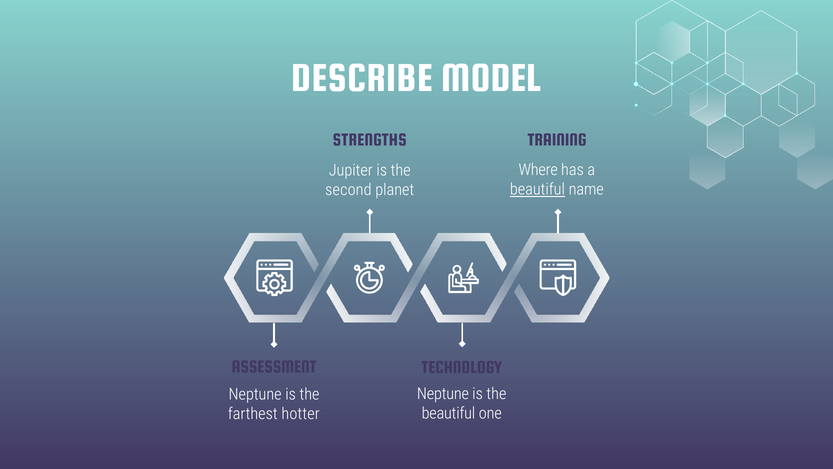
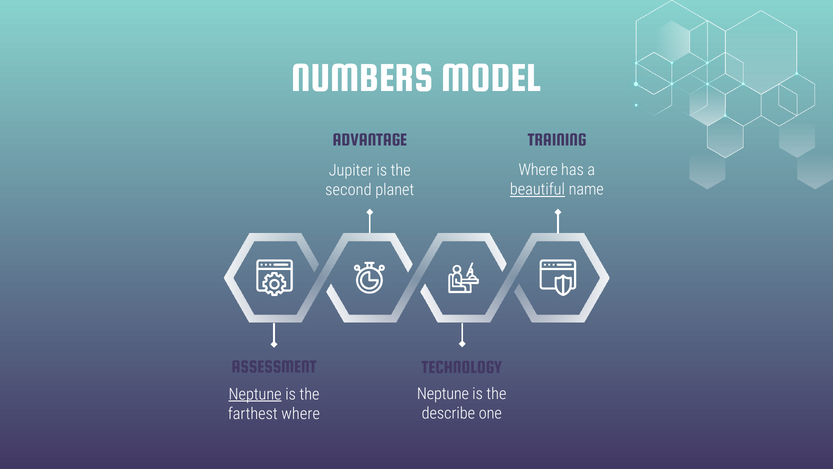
DESCRIBE: DESCRIBE -> NUMBERS (362, 77)
STRENGTHS: STRENGTHS -> ADVANTAGE (370, 140)
Neptune underline: none -> present (255, 394)
farthest hotter: hotter -> where (301, 413)
beautiful: beautiful -> describe (448, 413)
